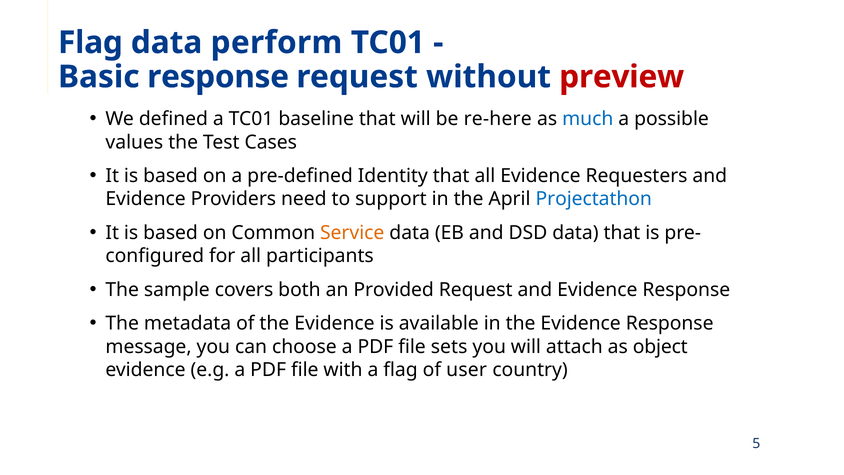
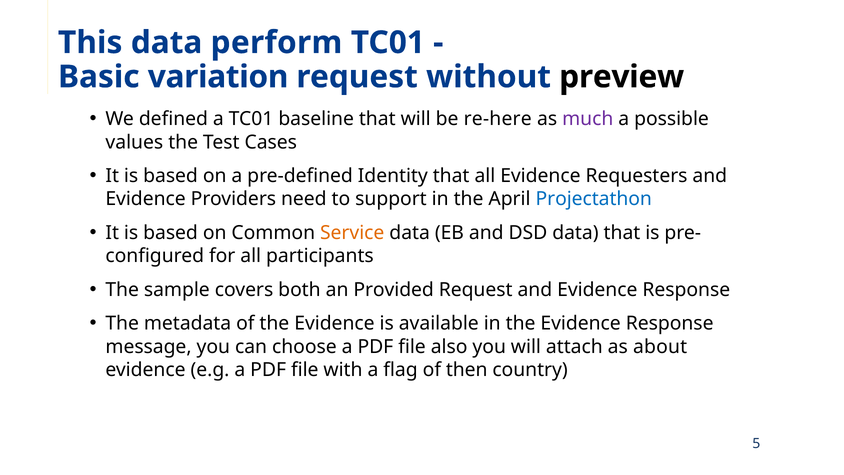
Flag: Flag -> This (90, 43)
Basic response: response -> variation (218, 77)
preview colour: red -> black (622, 77)
much colour: blue -> purple (588, 119)
sets: sets -> also (449, 347)
object: object -> about (660, 347)
user: user -> then (467, 370)
